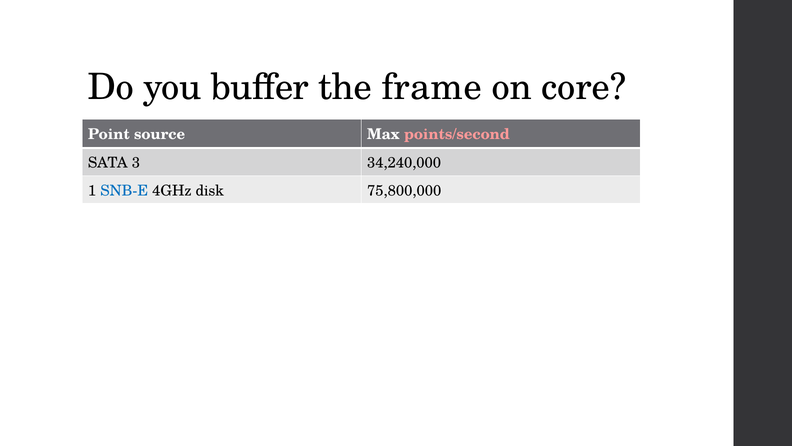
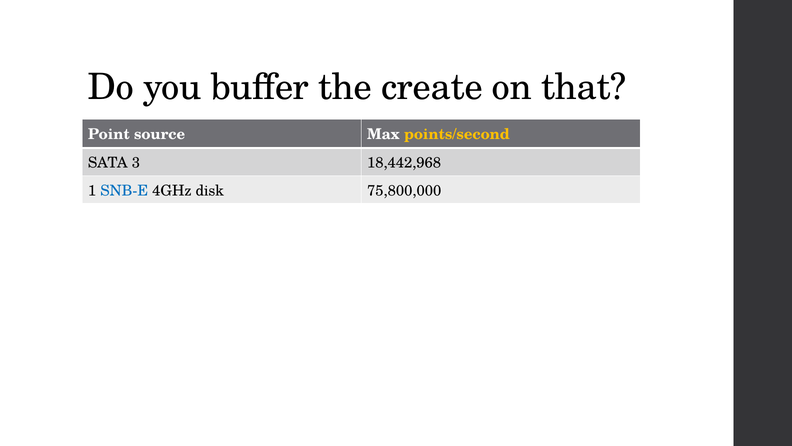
frame: frame -> create (432, 87)
core: core -> that (584, 87)
points/second colour: pink -> yellow (457, 134)
34,240,000: 34,240,000 -> 18,442,968 (404, 163)
